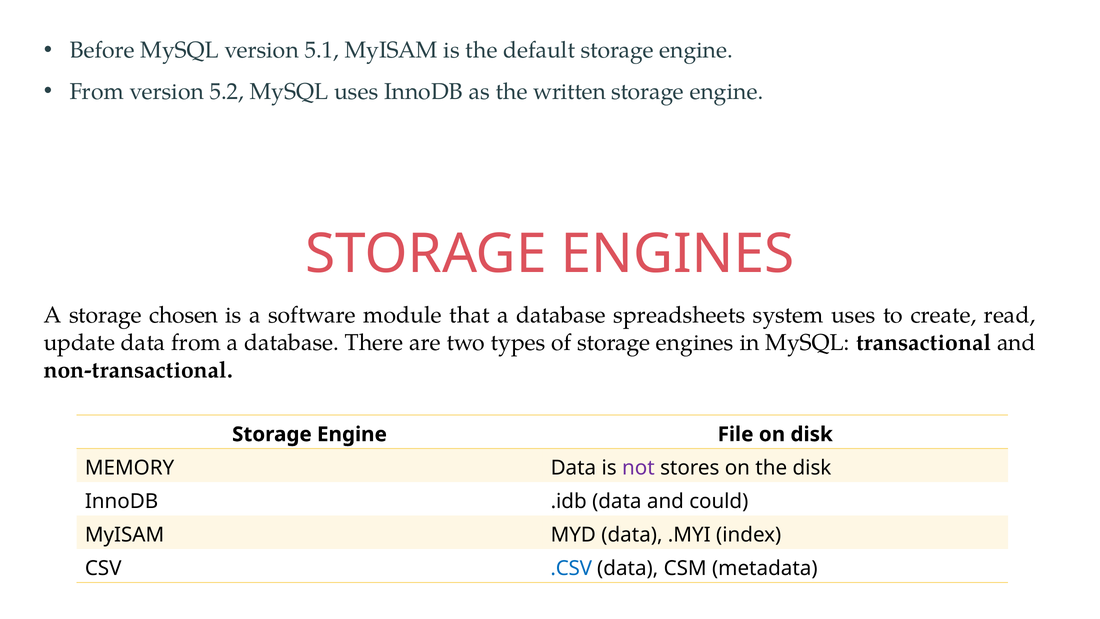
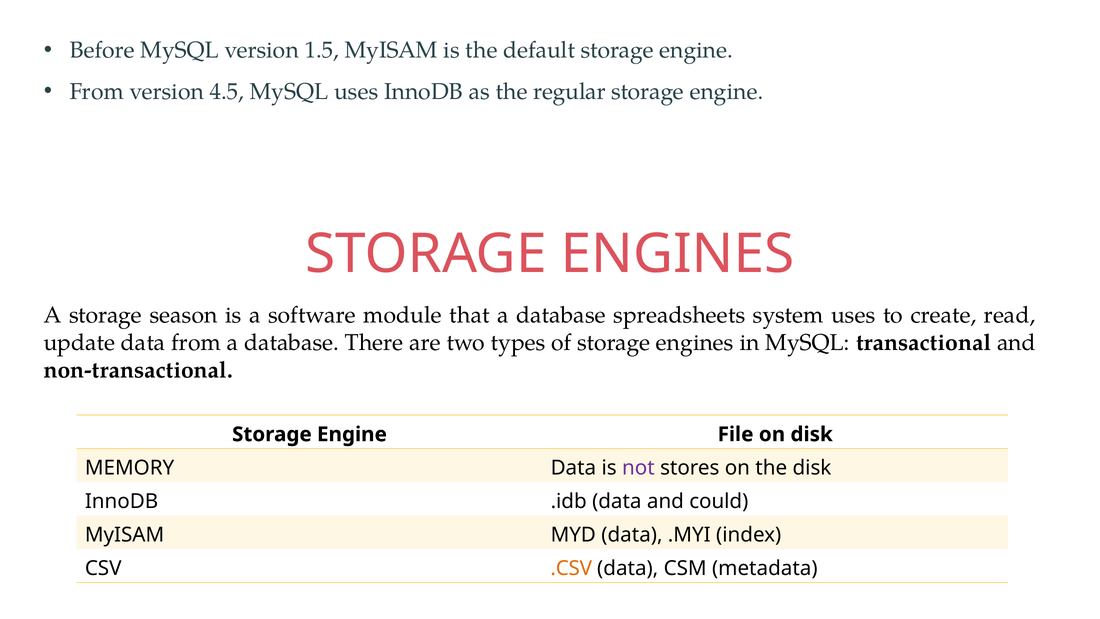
5.1: 5.1 -> 1.5 (322, 50)
5.2: 5.2 -> 4.5 (227, 92)
written: written -> regular (570, 92)
chosen: chosen -> season (184, 315)
.CSV colour: blue -> orange (571, 568)
